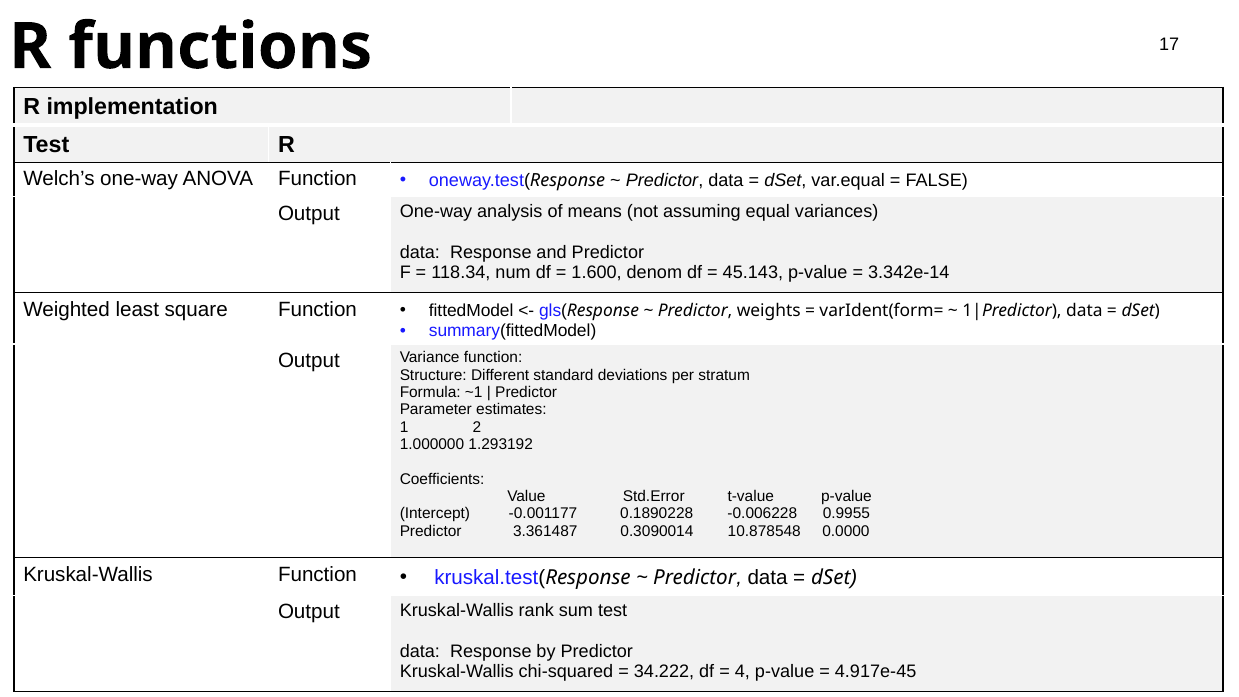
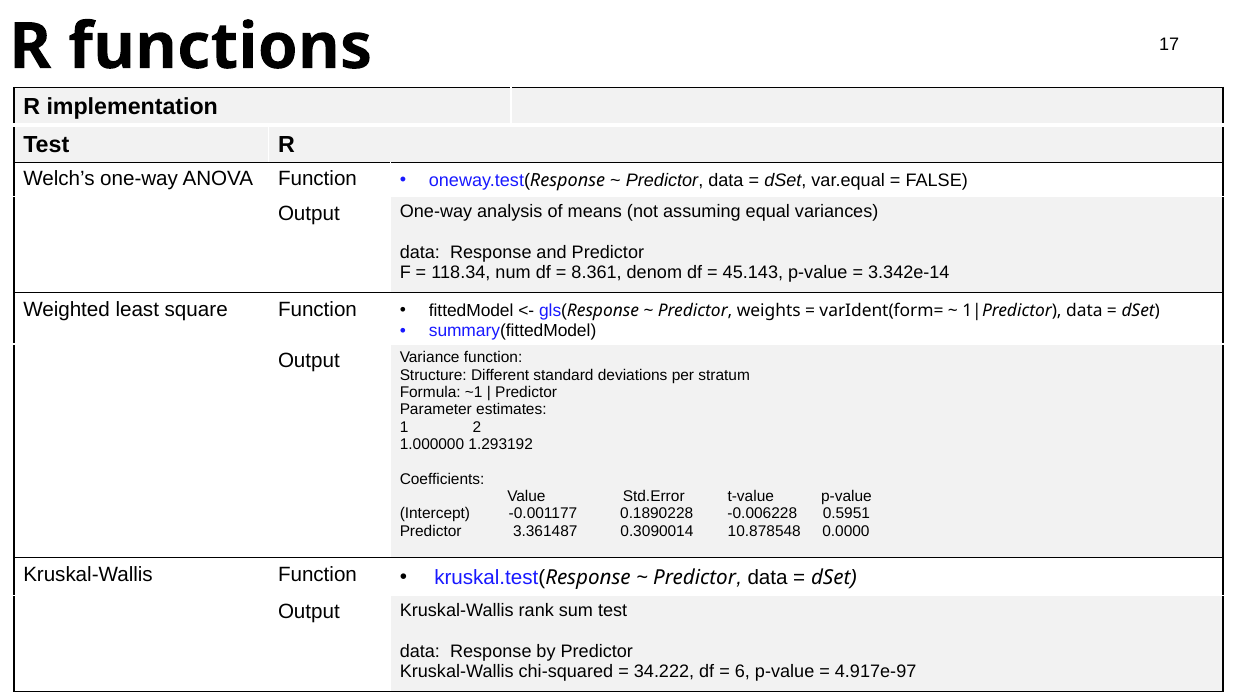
1.600: 1.600 -> 8.361 (597, 273)
0.9955: 0.9955 -> 0.5951 (846, 514)
4: 4 -> 6 (742, 671)
4.917e-45: 4.917e-45 -> 4.917e-97 (876, 671)
